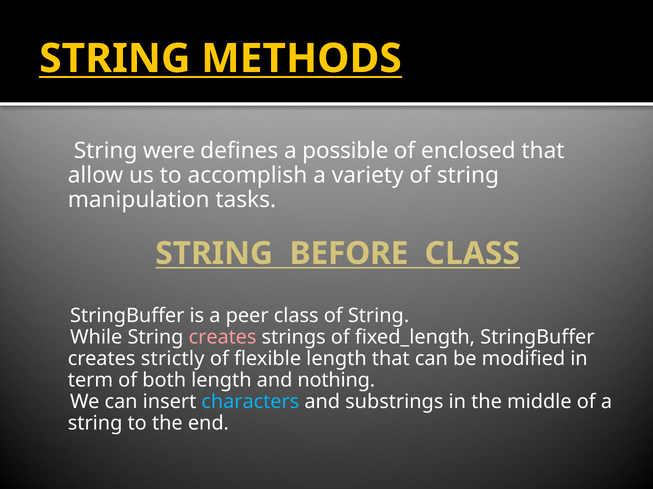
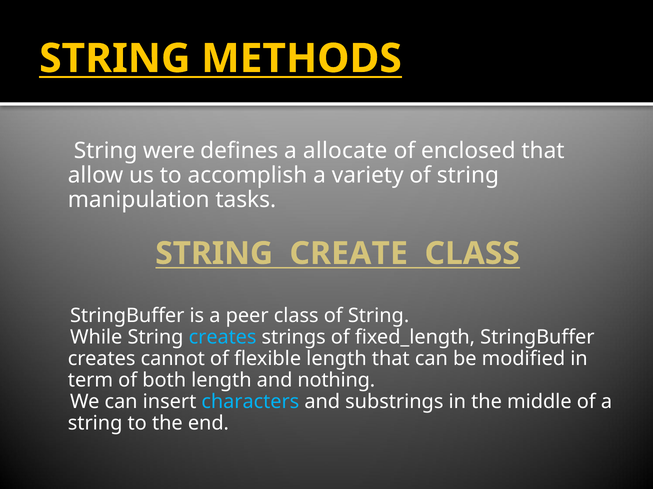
possible: possible -> allocate (345, 151)
BEFORE: BEFORE -> CREATE (349, 254)
creates colour: pink -> light blue (223, 338)
strictly: strictly -> cannot (173, 359)
